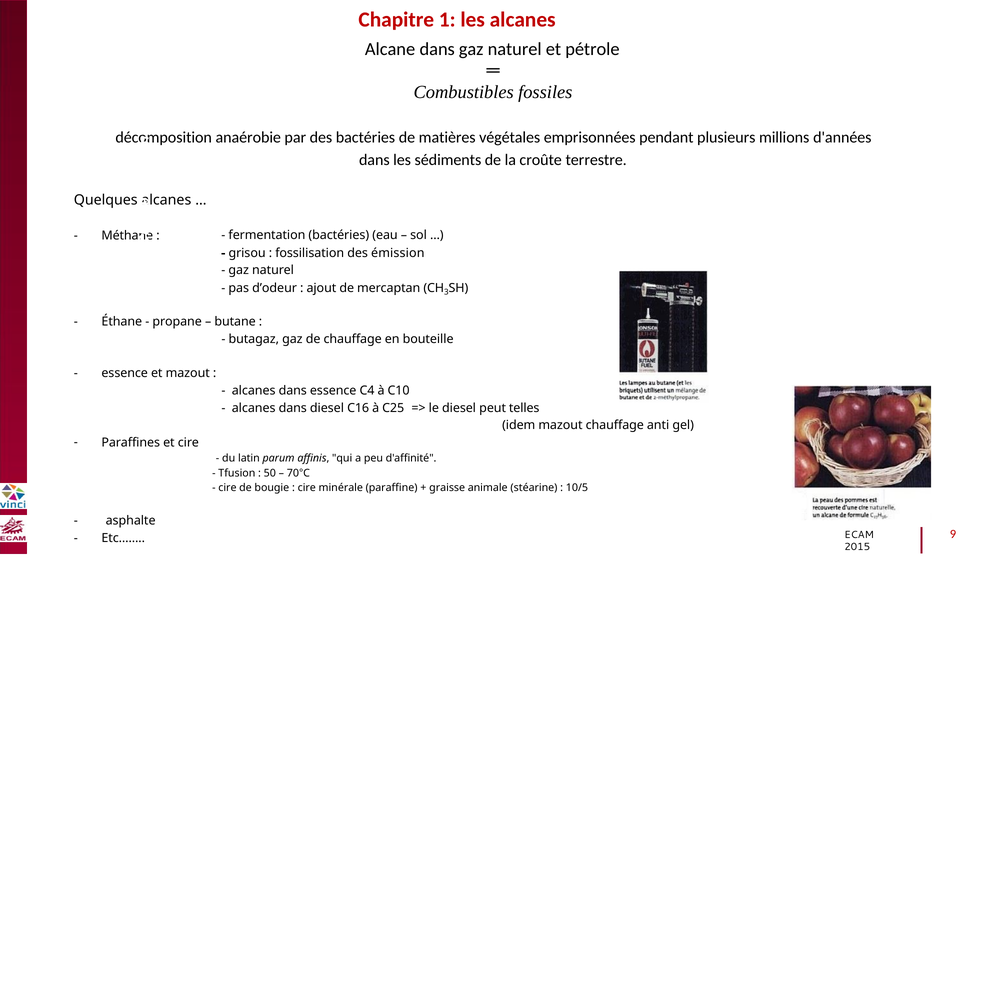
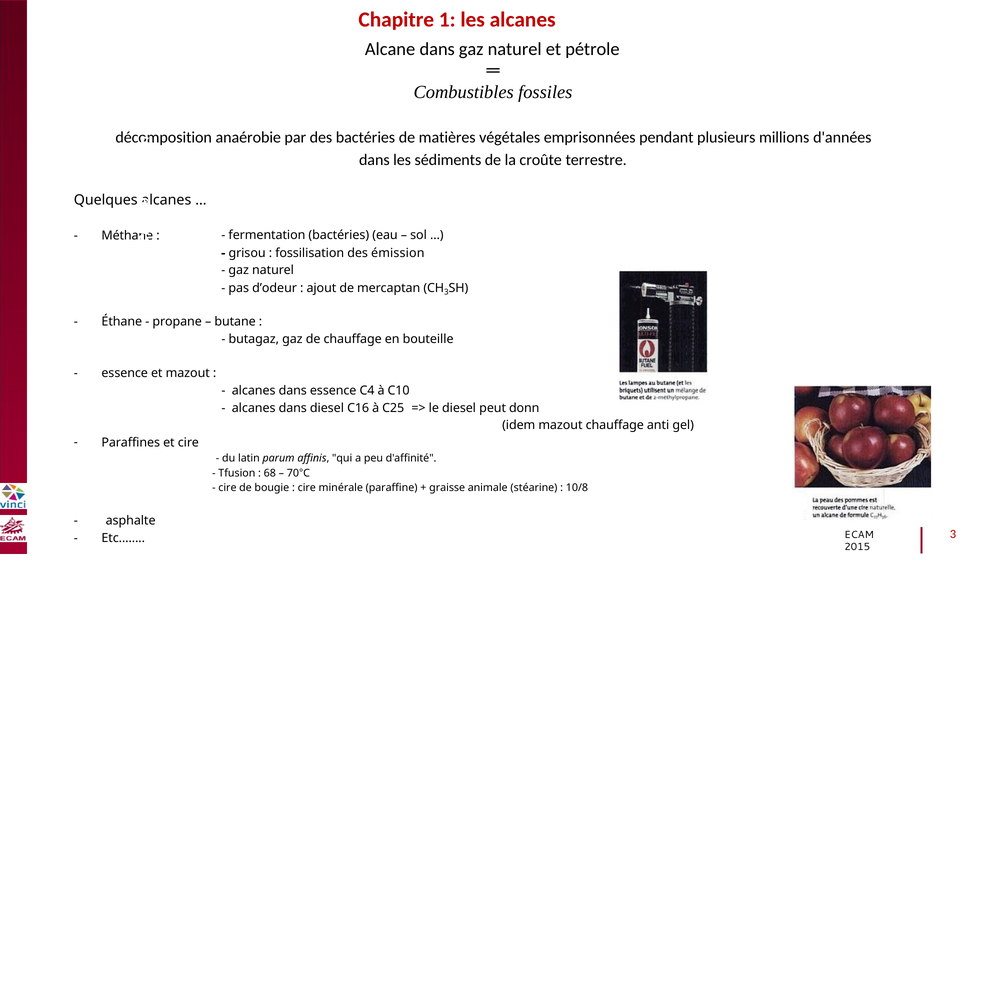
telles: telles -> donn (524, 408)
50: 50 -> 68 (270, 473)
10/5: 10/5 -> 10/8 (577, 488)
Etc…… 9: 9 -> 3 (953, 534)
